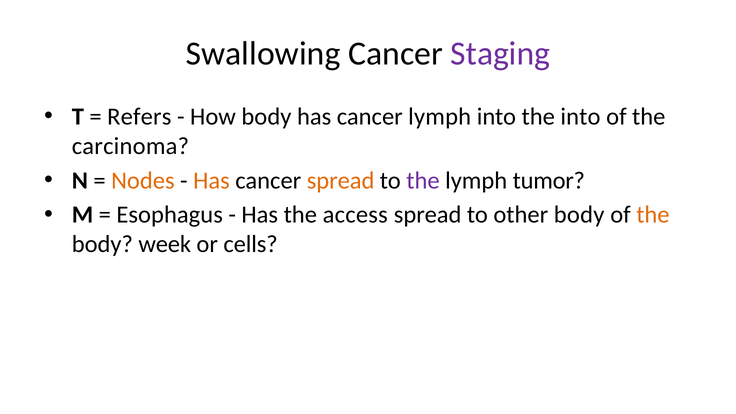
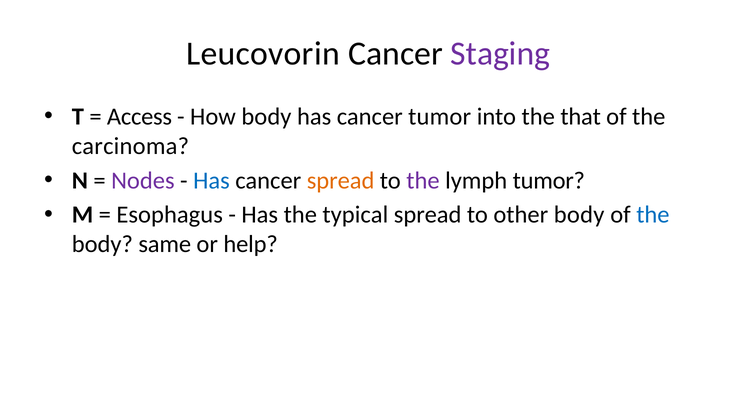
Swallowing: Swallowing -> Leucovorin (263, 53)
Refers: Refers -> Access (140, 117)
cancer lymph: lymph -> tumor (440, 117)
the into: into -> that (581, 117)
Nodes colour: orange -> purple (143, 181)
Has colour: orange -> blue (211, 181)
access: access -> typical (355, 215)
the colour: orange -> blue (653, 215)
week: week -> same (165, 244)
cells: cells -> help (251, 244)
